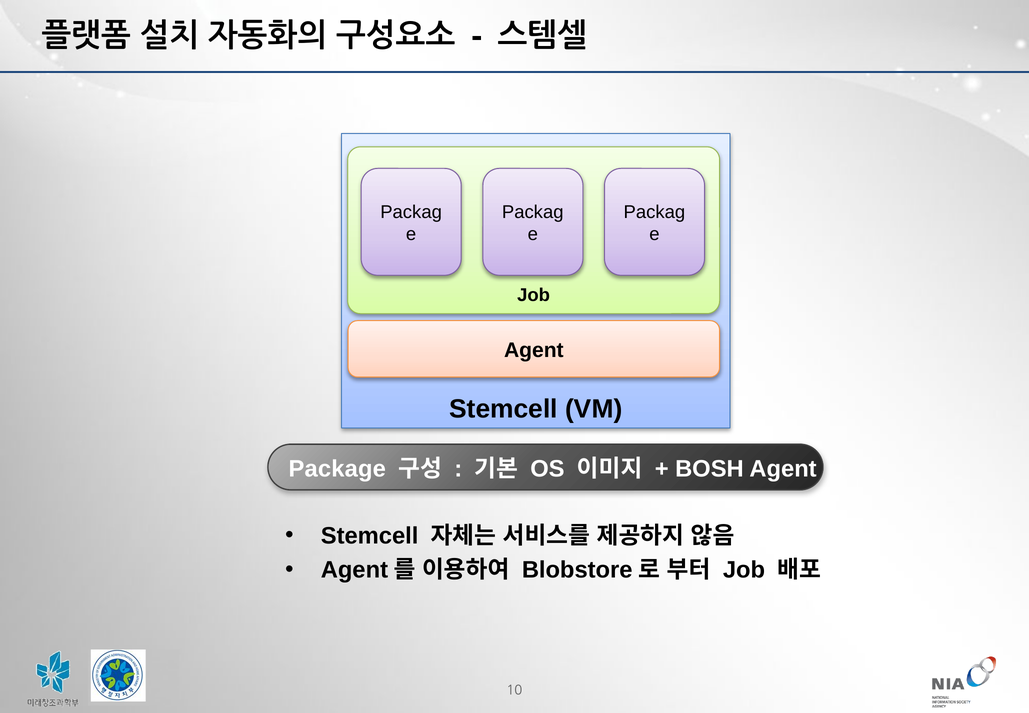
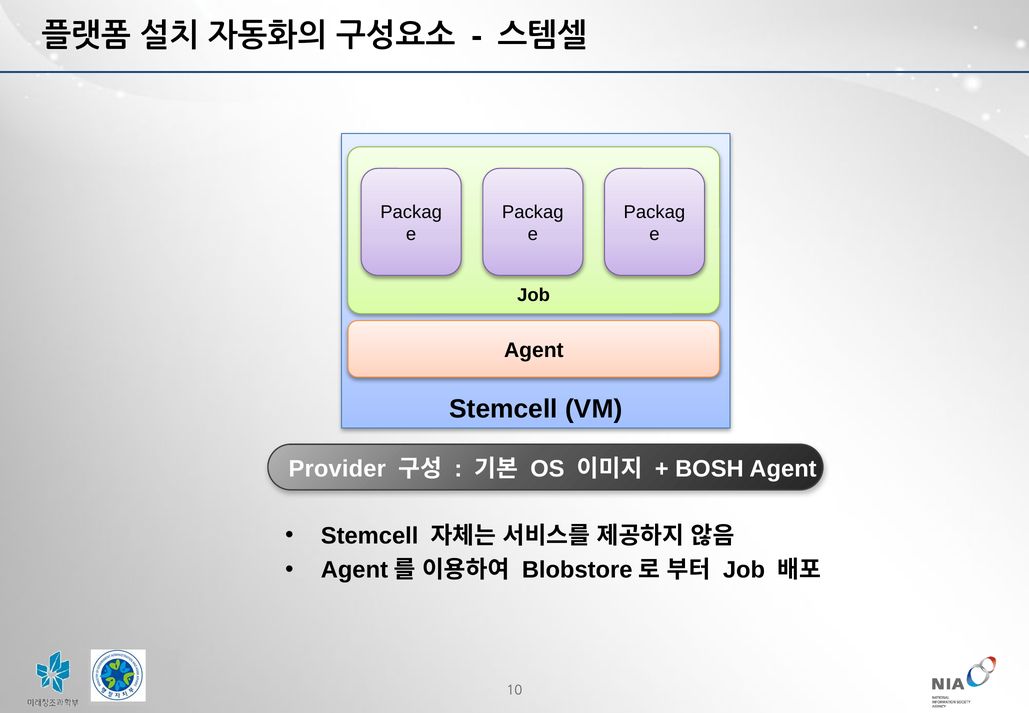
Package: Package -> Provider (337, 468)
